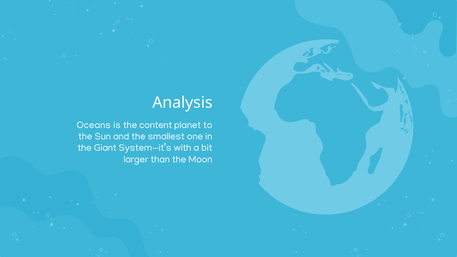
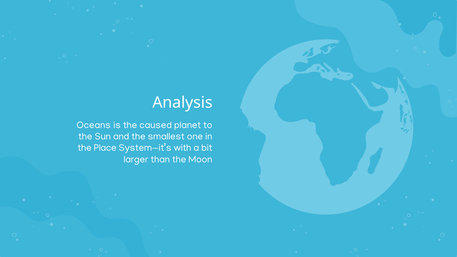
content: content -> caused (156, 125)
Giant: Giant -> Place (105, 148)
